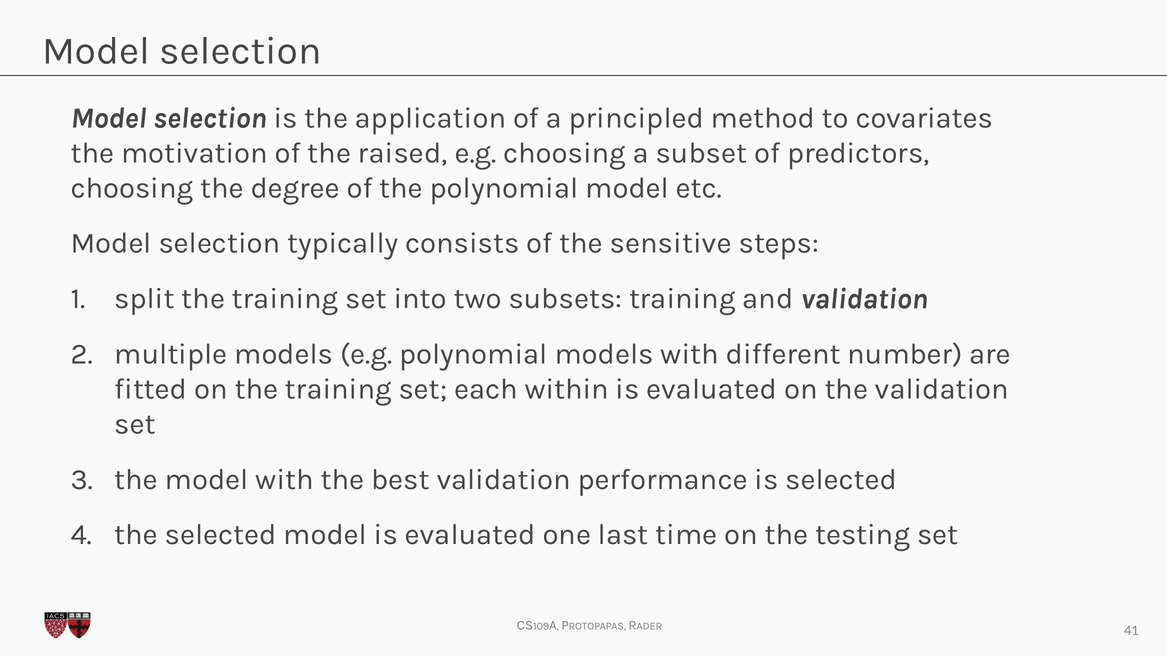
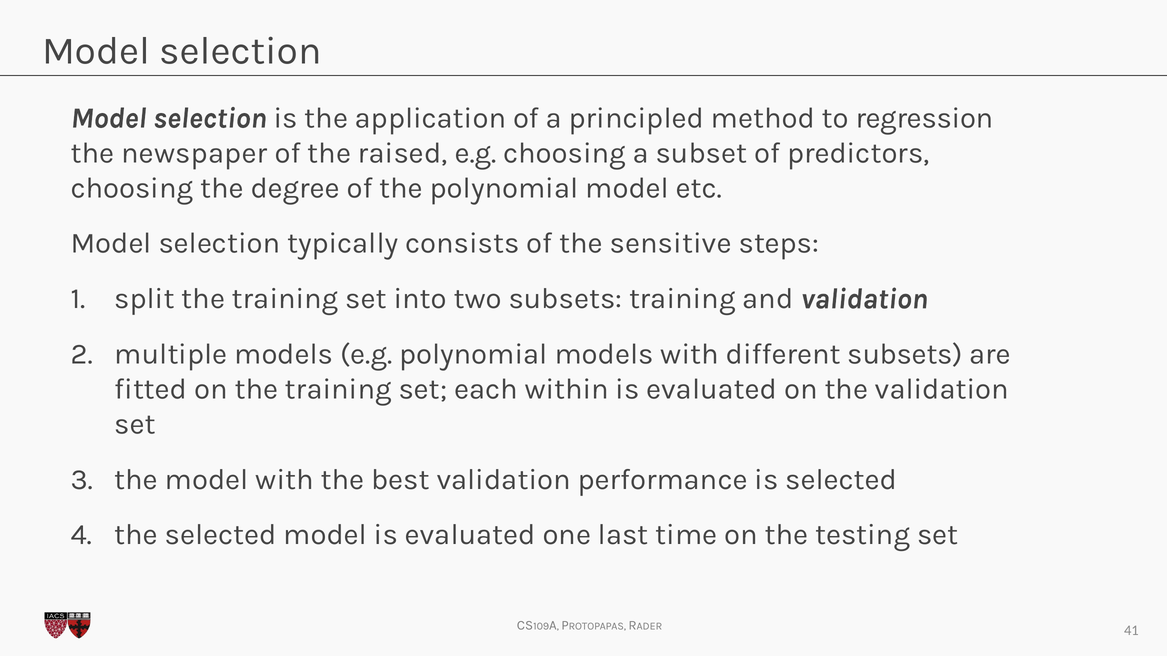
covariates: covariates -> regression (924, 118)
motivation: motivation -> newspaper (194, 153)
different number: number -> subsets (905, 354)
